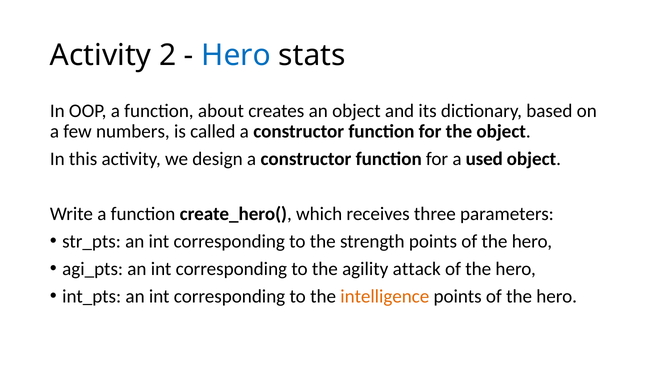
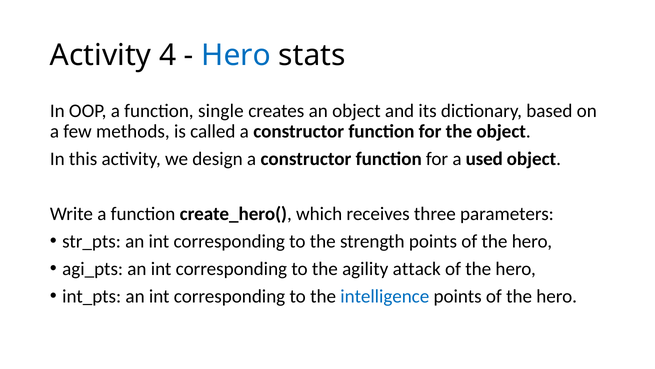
2: 2 -> 4 (168, 55)
about: about -> single (221, 111)
numbers: numbers -> methods (133, 131)
intelligence colour: orange -> blue (385, 296)
